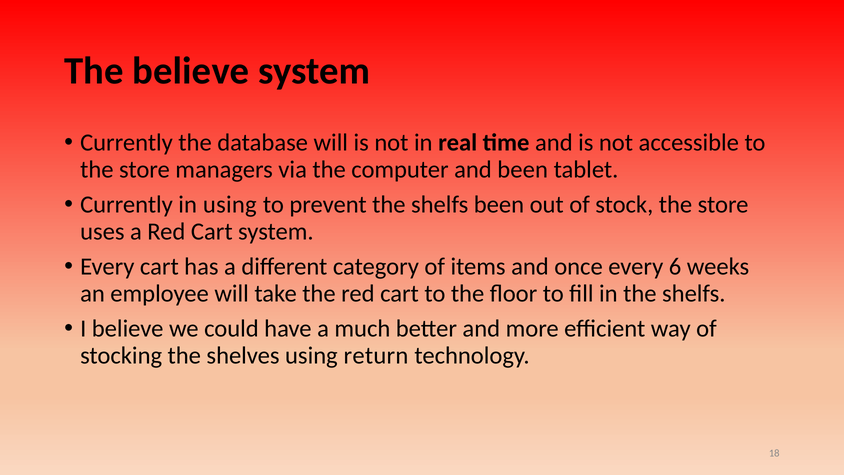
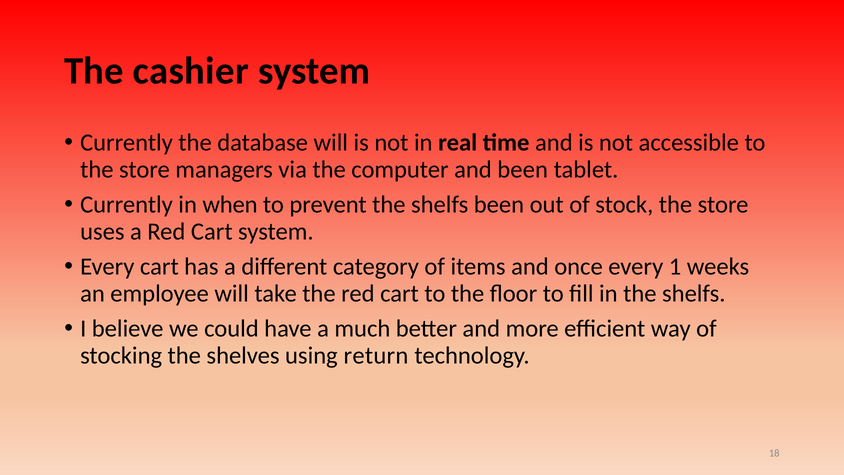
The believe: believe -> cashier (191, 71)
in using: using -> when (230, 205)
6: 6 -> 1 (675, 267)
